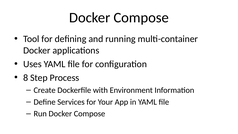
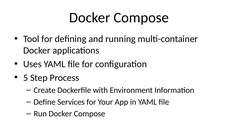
8: 8 -> 5 (26, 78)
